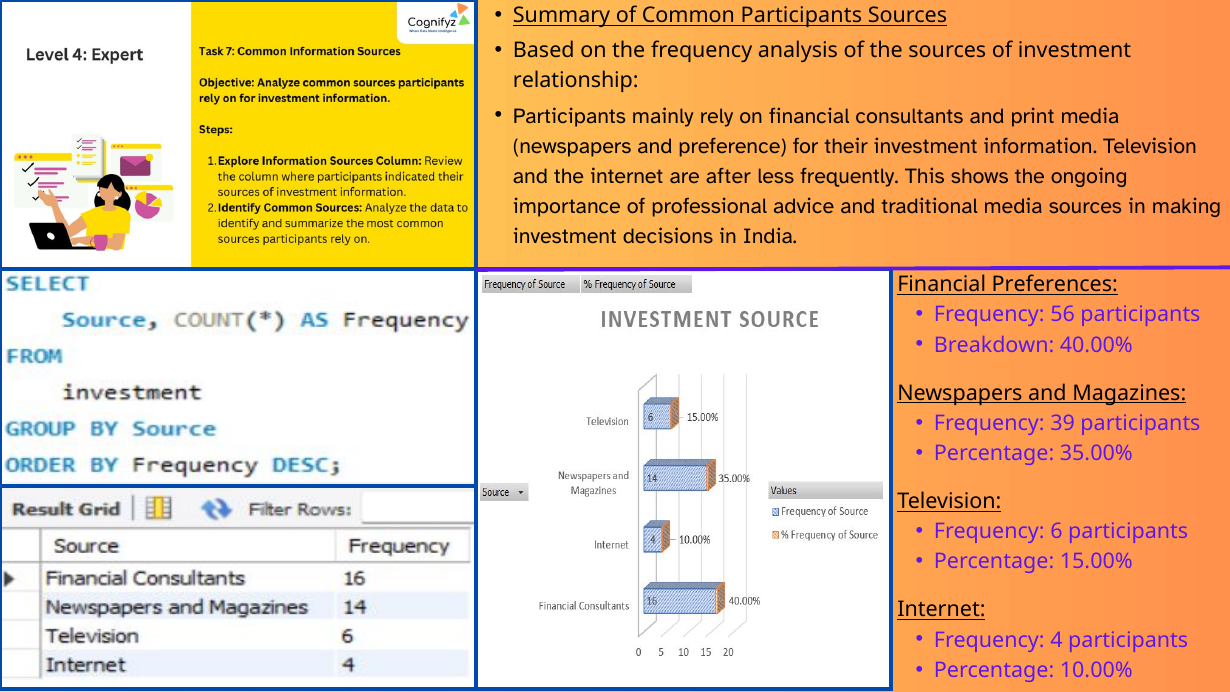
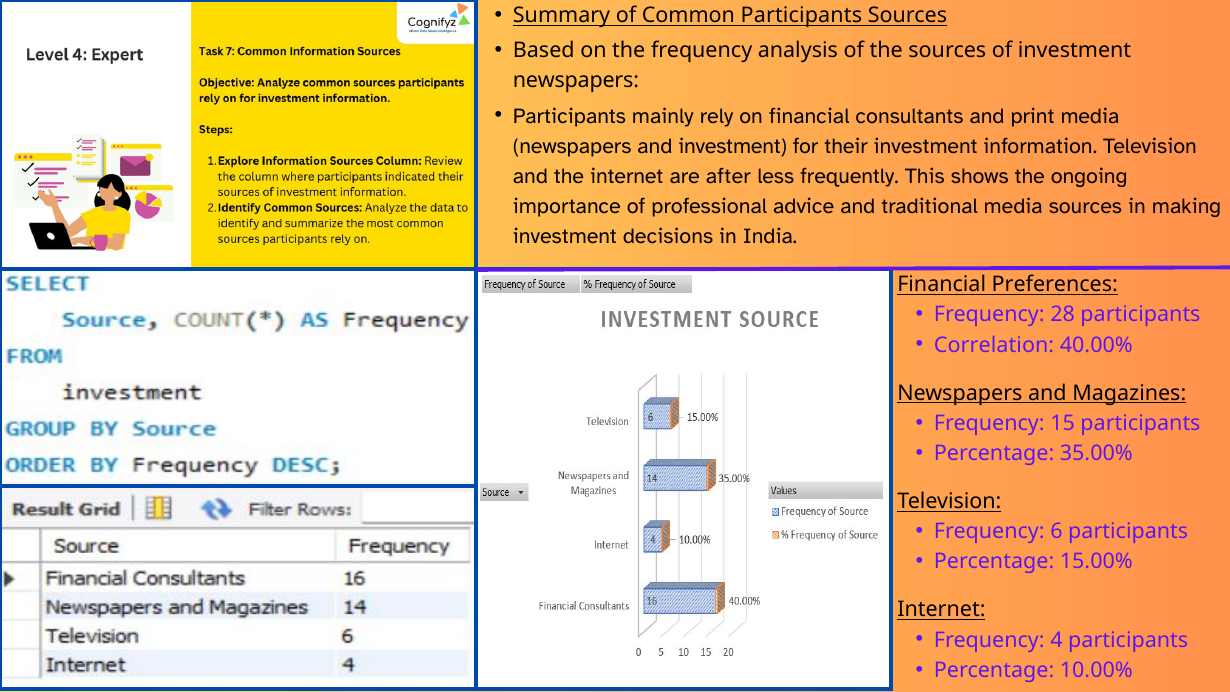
relationship: relationship -> newspapers (576, 81)
and preference: preference -> investment (733, 146)
56: 56 -> 28 (1063, 315)
Breakdown: Breakdown -> Correlation (994, 345)
39: 39 -> 15 (1063, 423)
